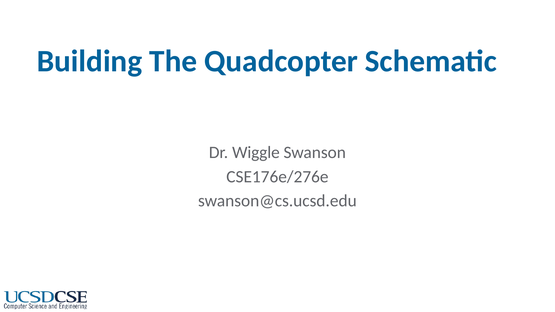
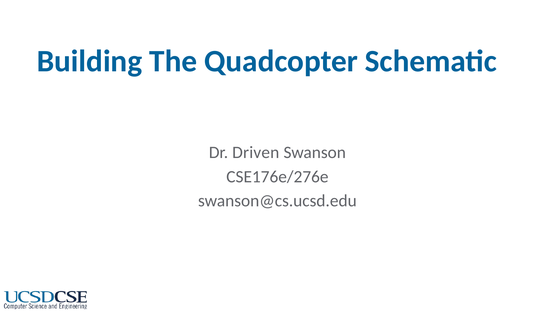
Wiggle: Wiggle -> Driven (256, 152)
